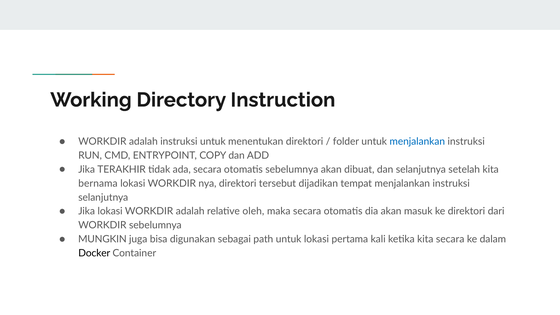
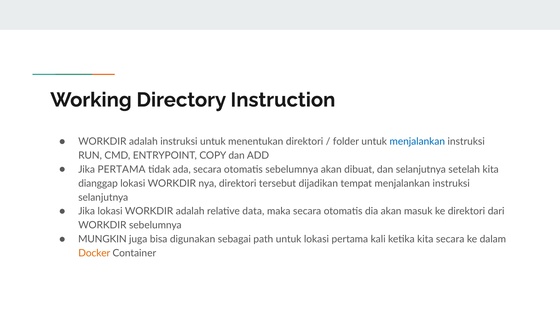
Jika TERAKHIR: TERAKHIR -> PERTAMA (121, 169)
bernama: bernama -> dianggap (98, 183)
oleh: oleh -> data (253, 211)
Docker colour: black -> orange (94, 253)
